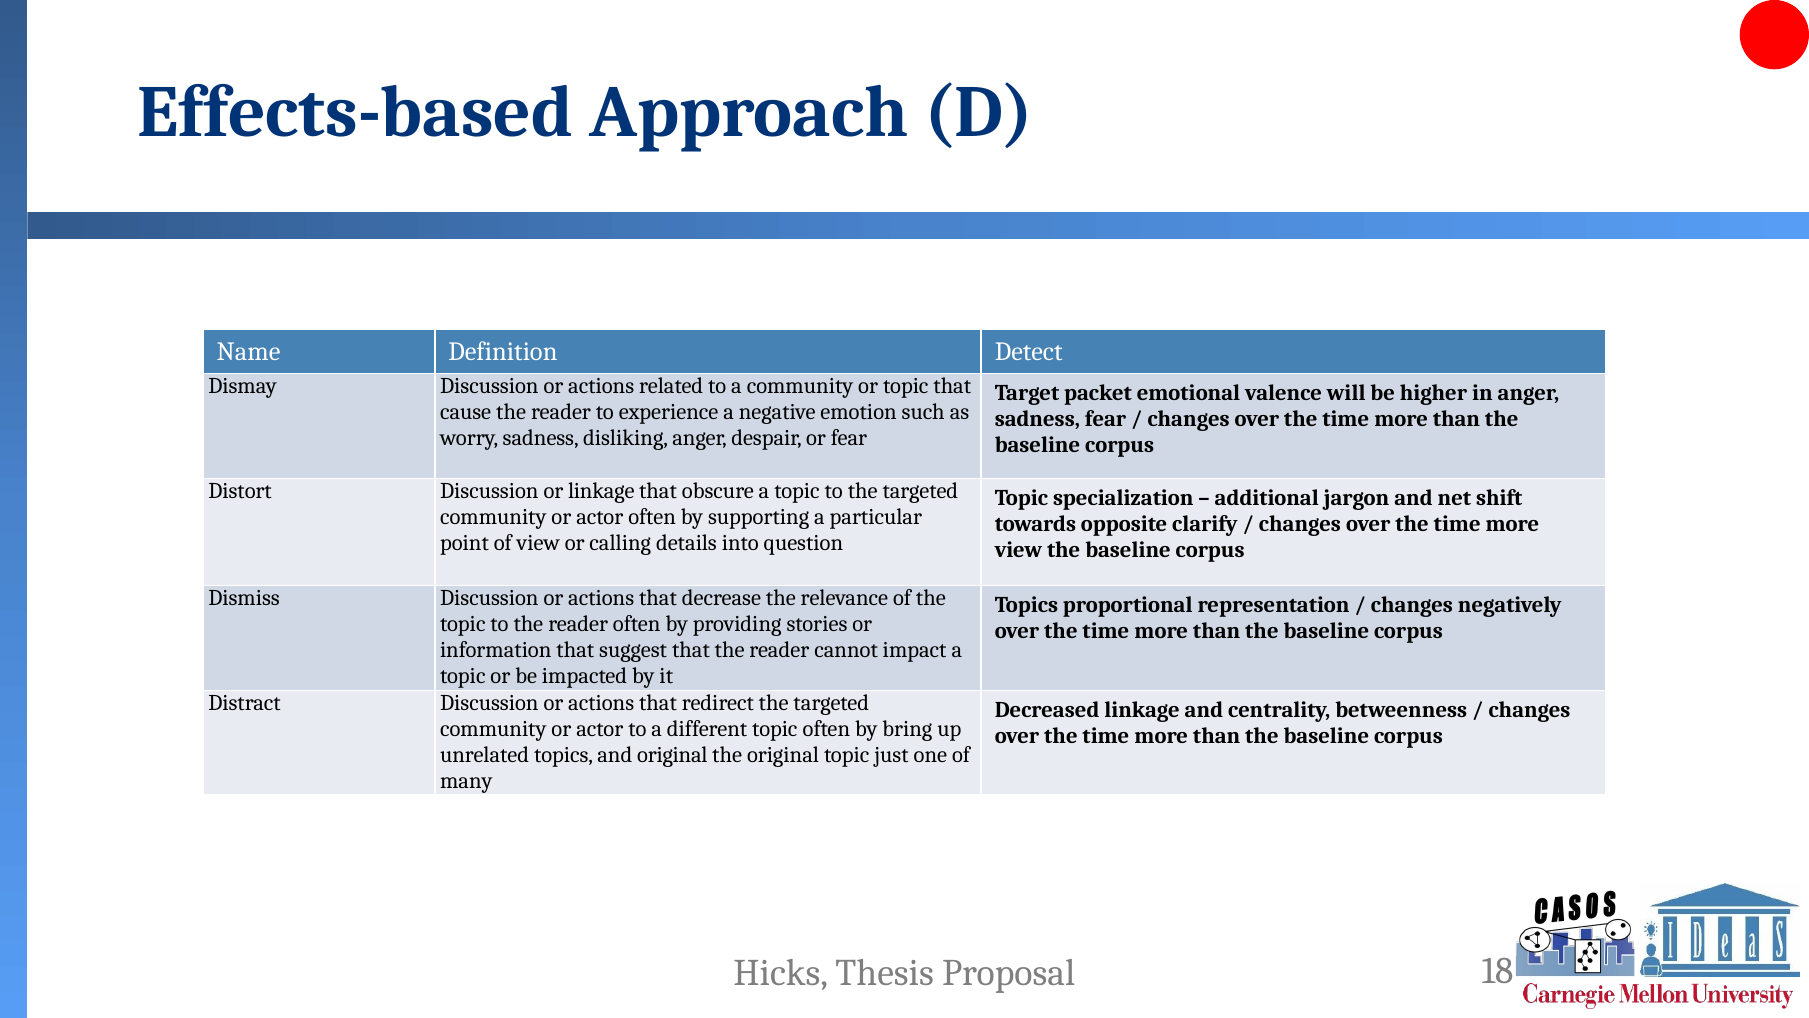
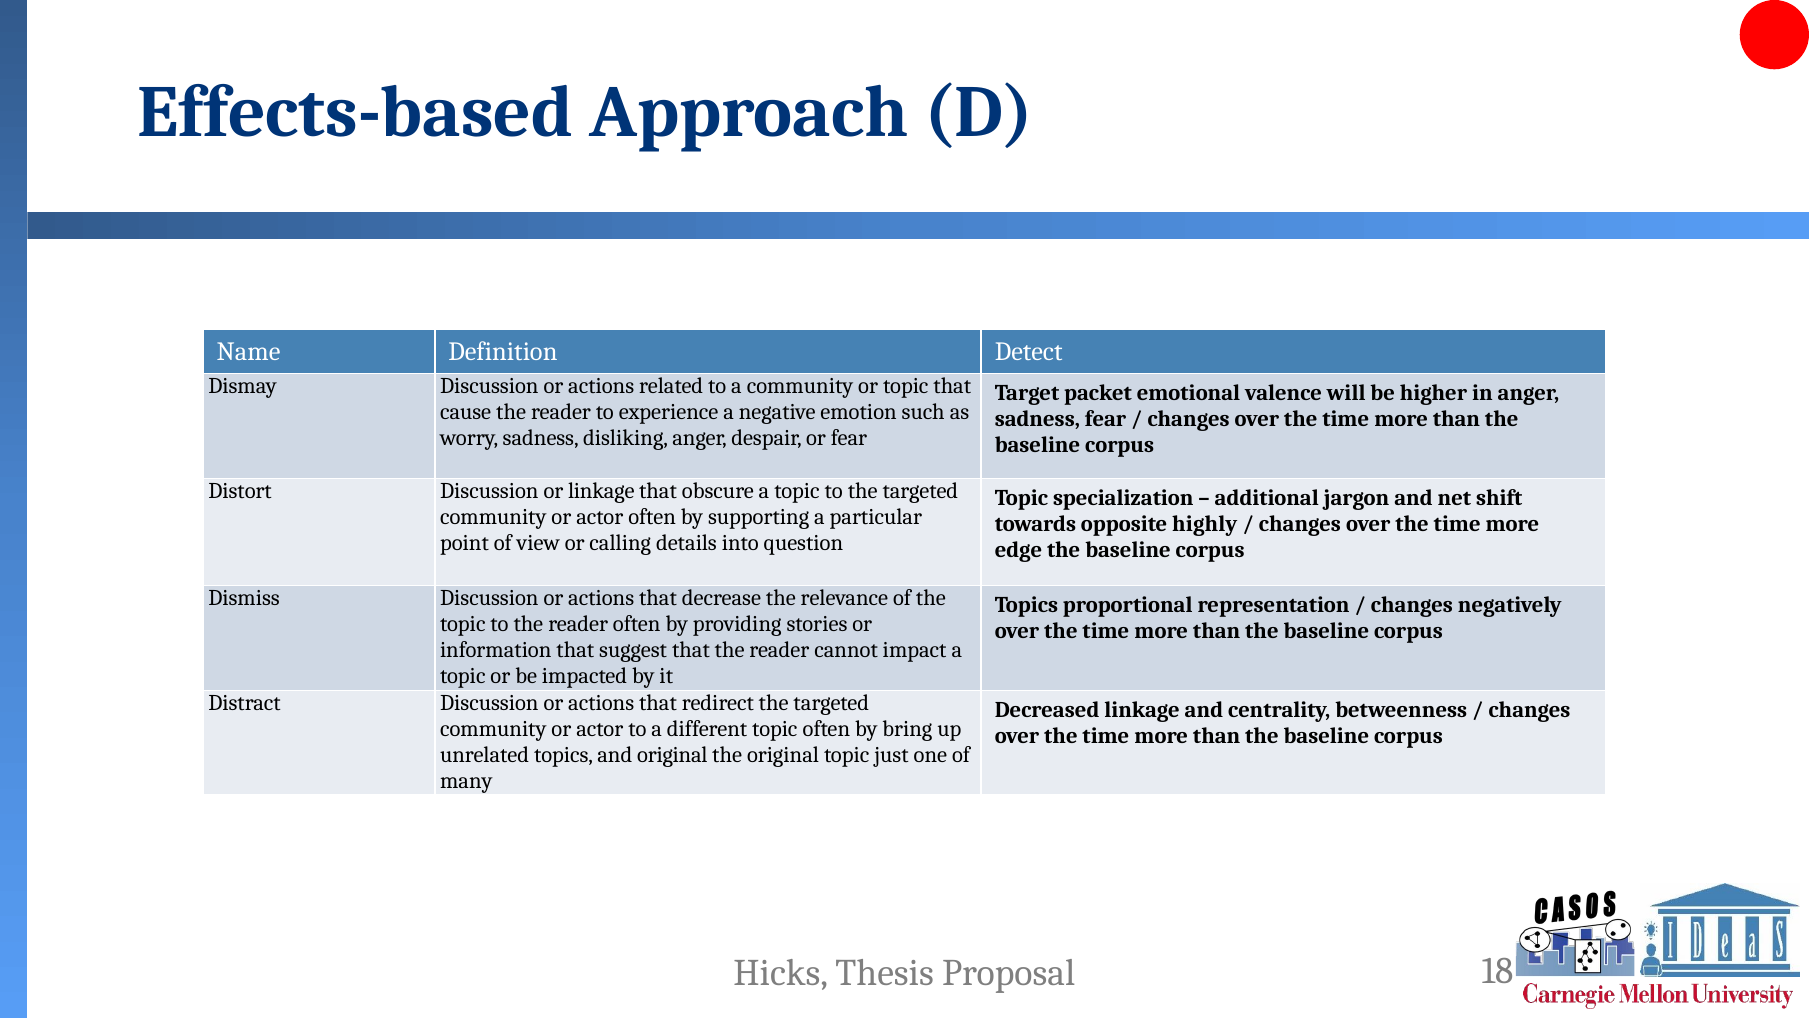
clarify: clarify -> highly (1205, 524)
view: view -> edge (1019, 550)
